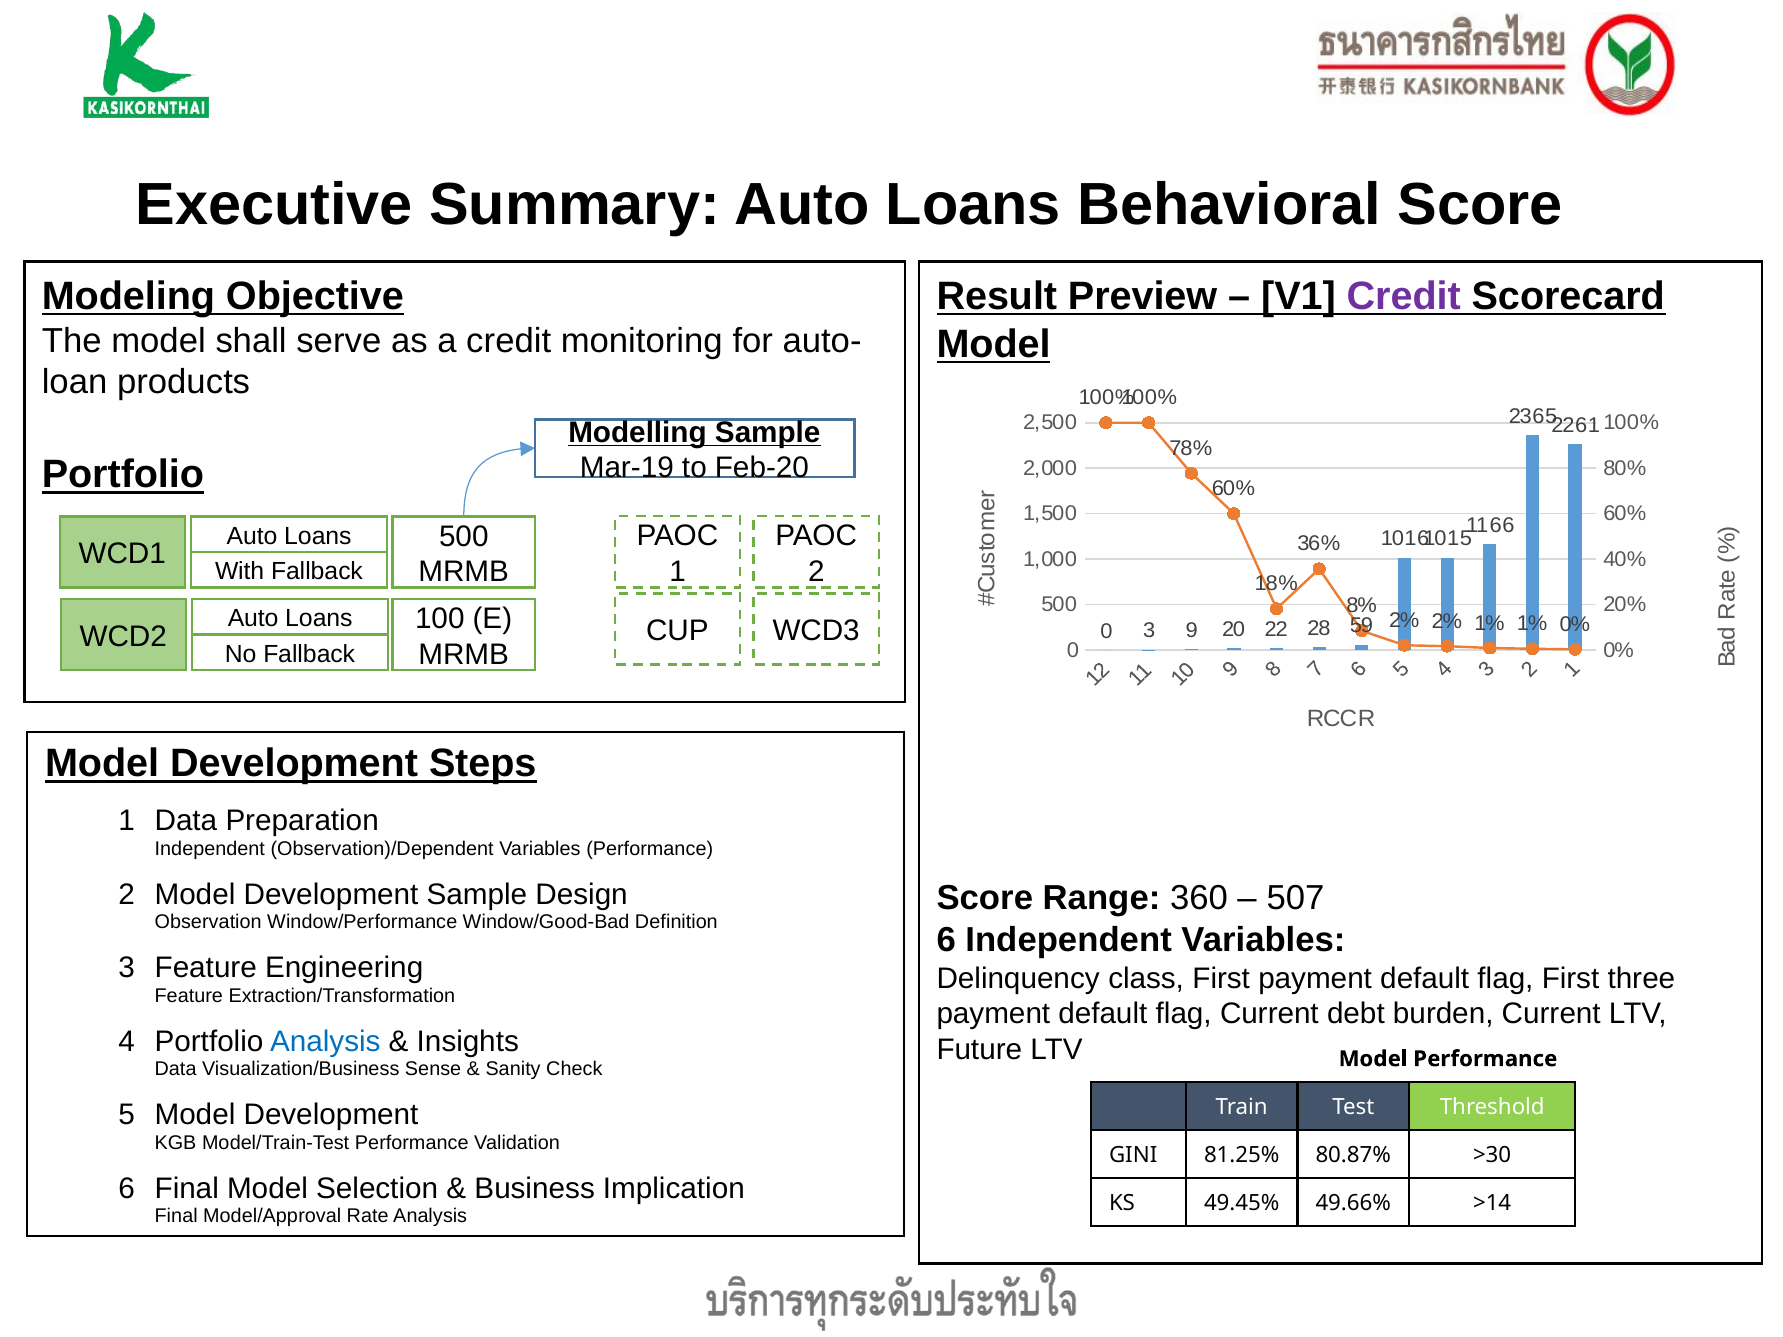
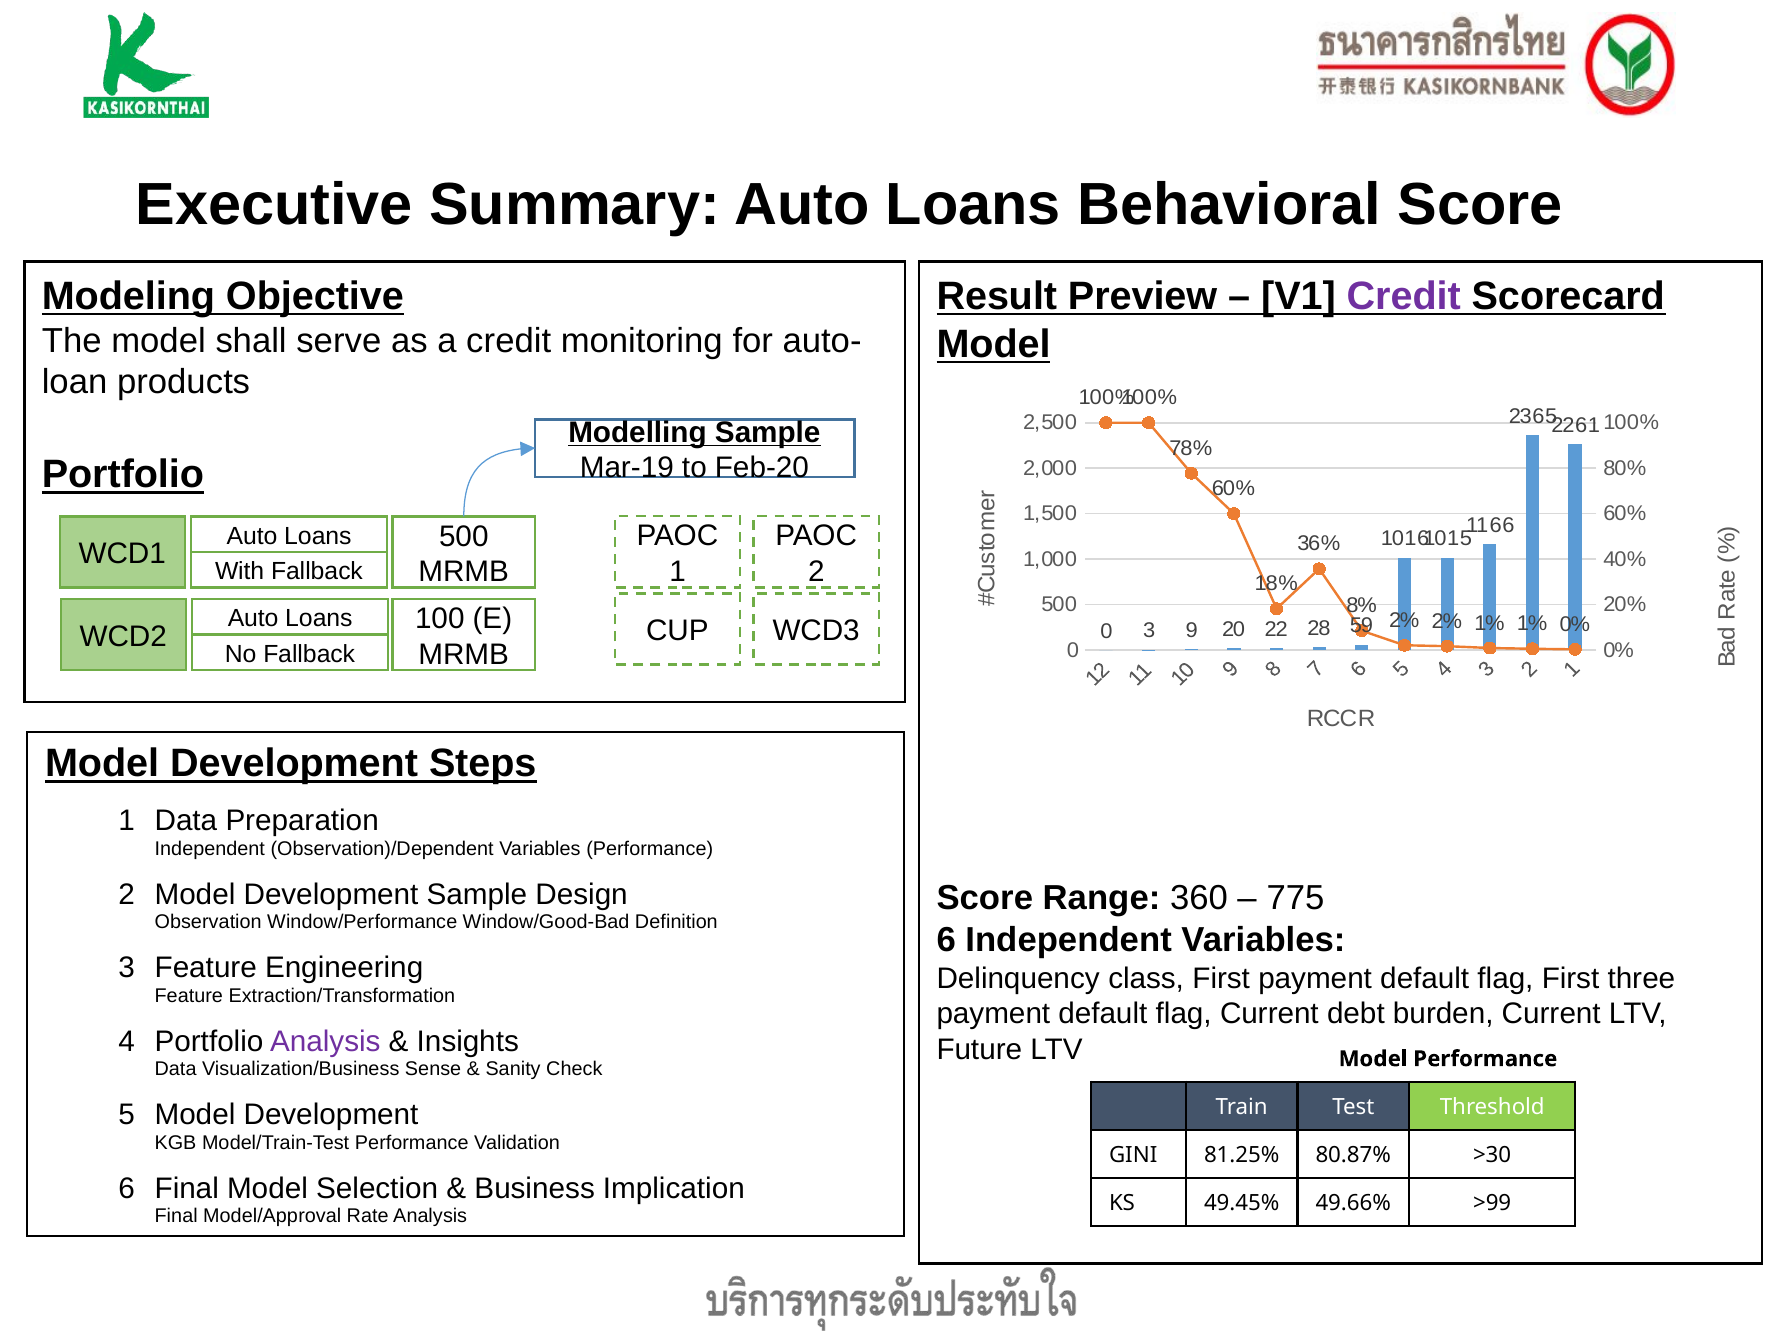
507: 507 -> 775 (1295, 899)
Analysis colour: blue -> purple (325, 1042)
>14: >14 -> >99 (1492, 1204)
